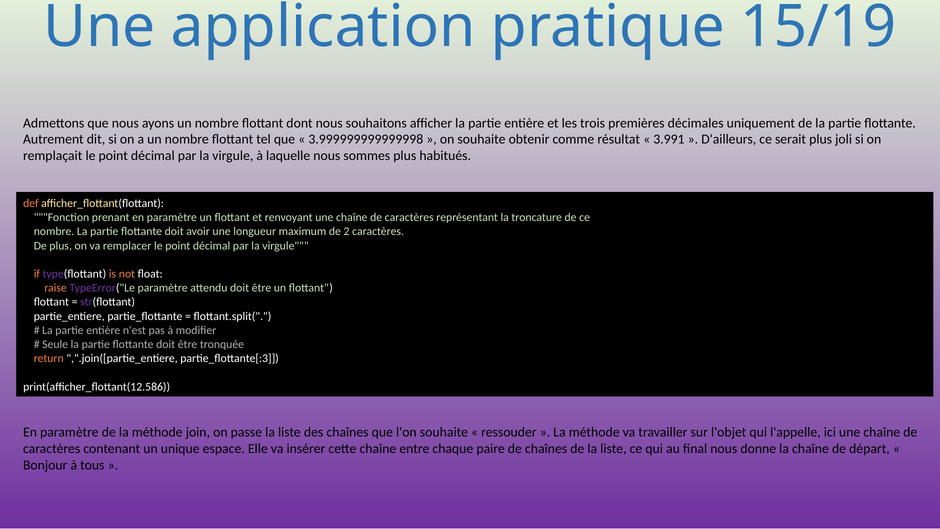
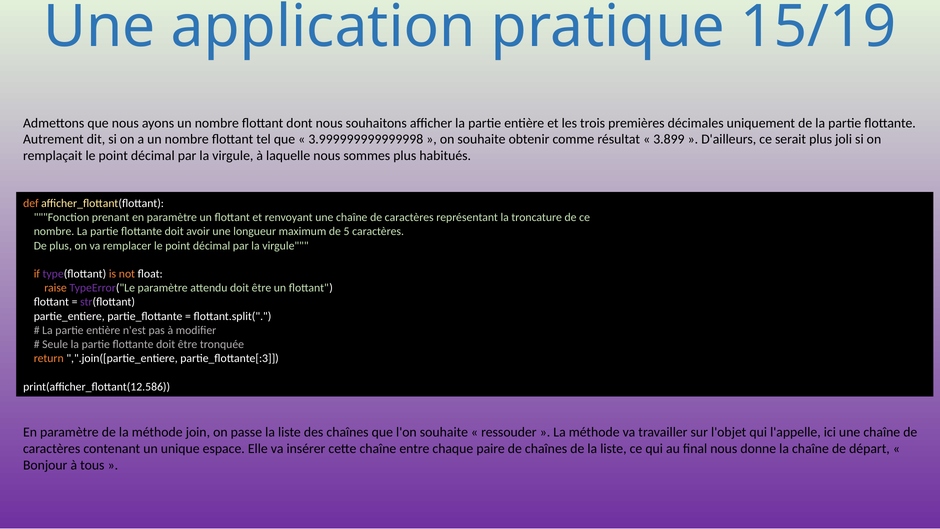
3.991: 3.991 -> 3.899 (669, 139)
2: 2 -> 5 (346, 231)
